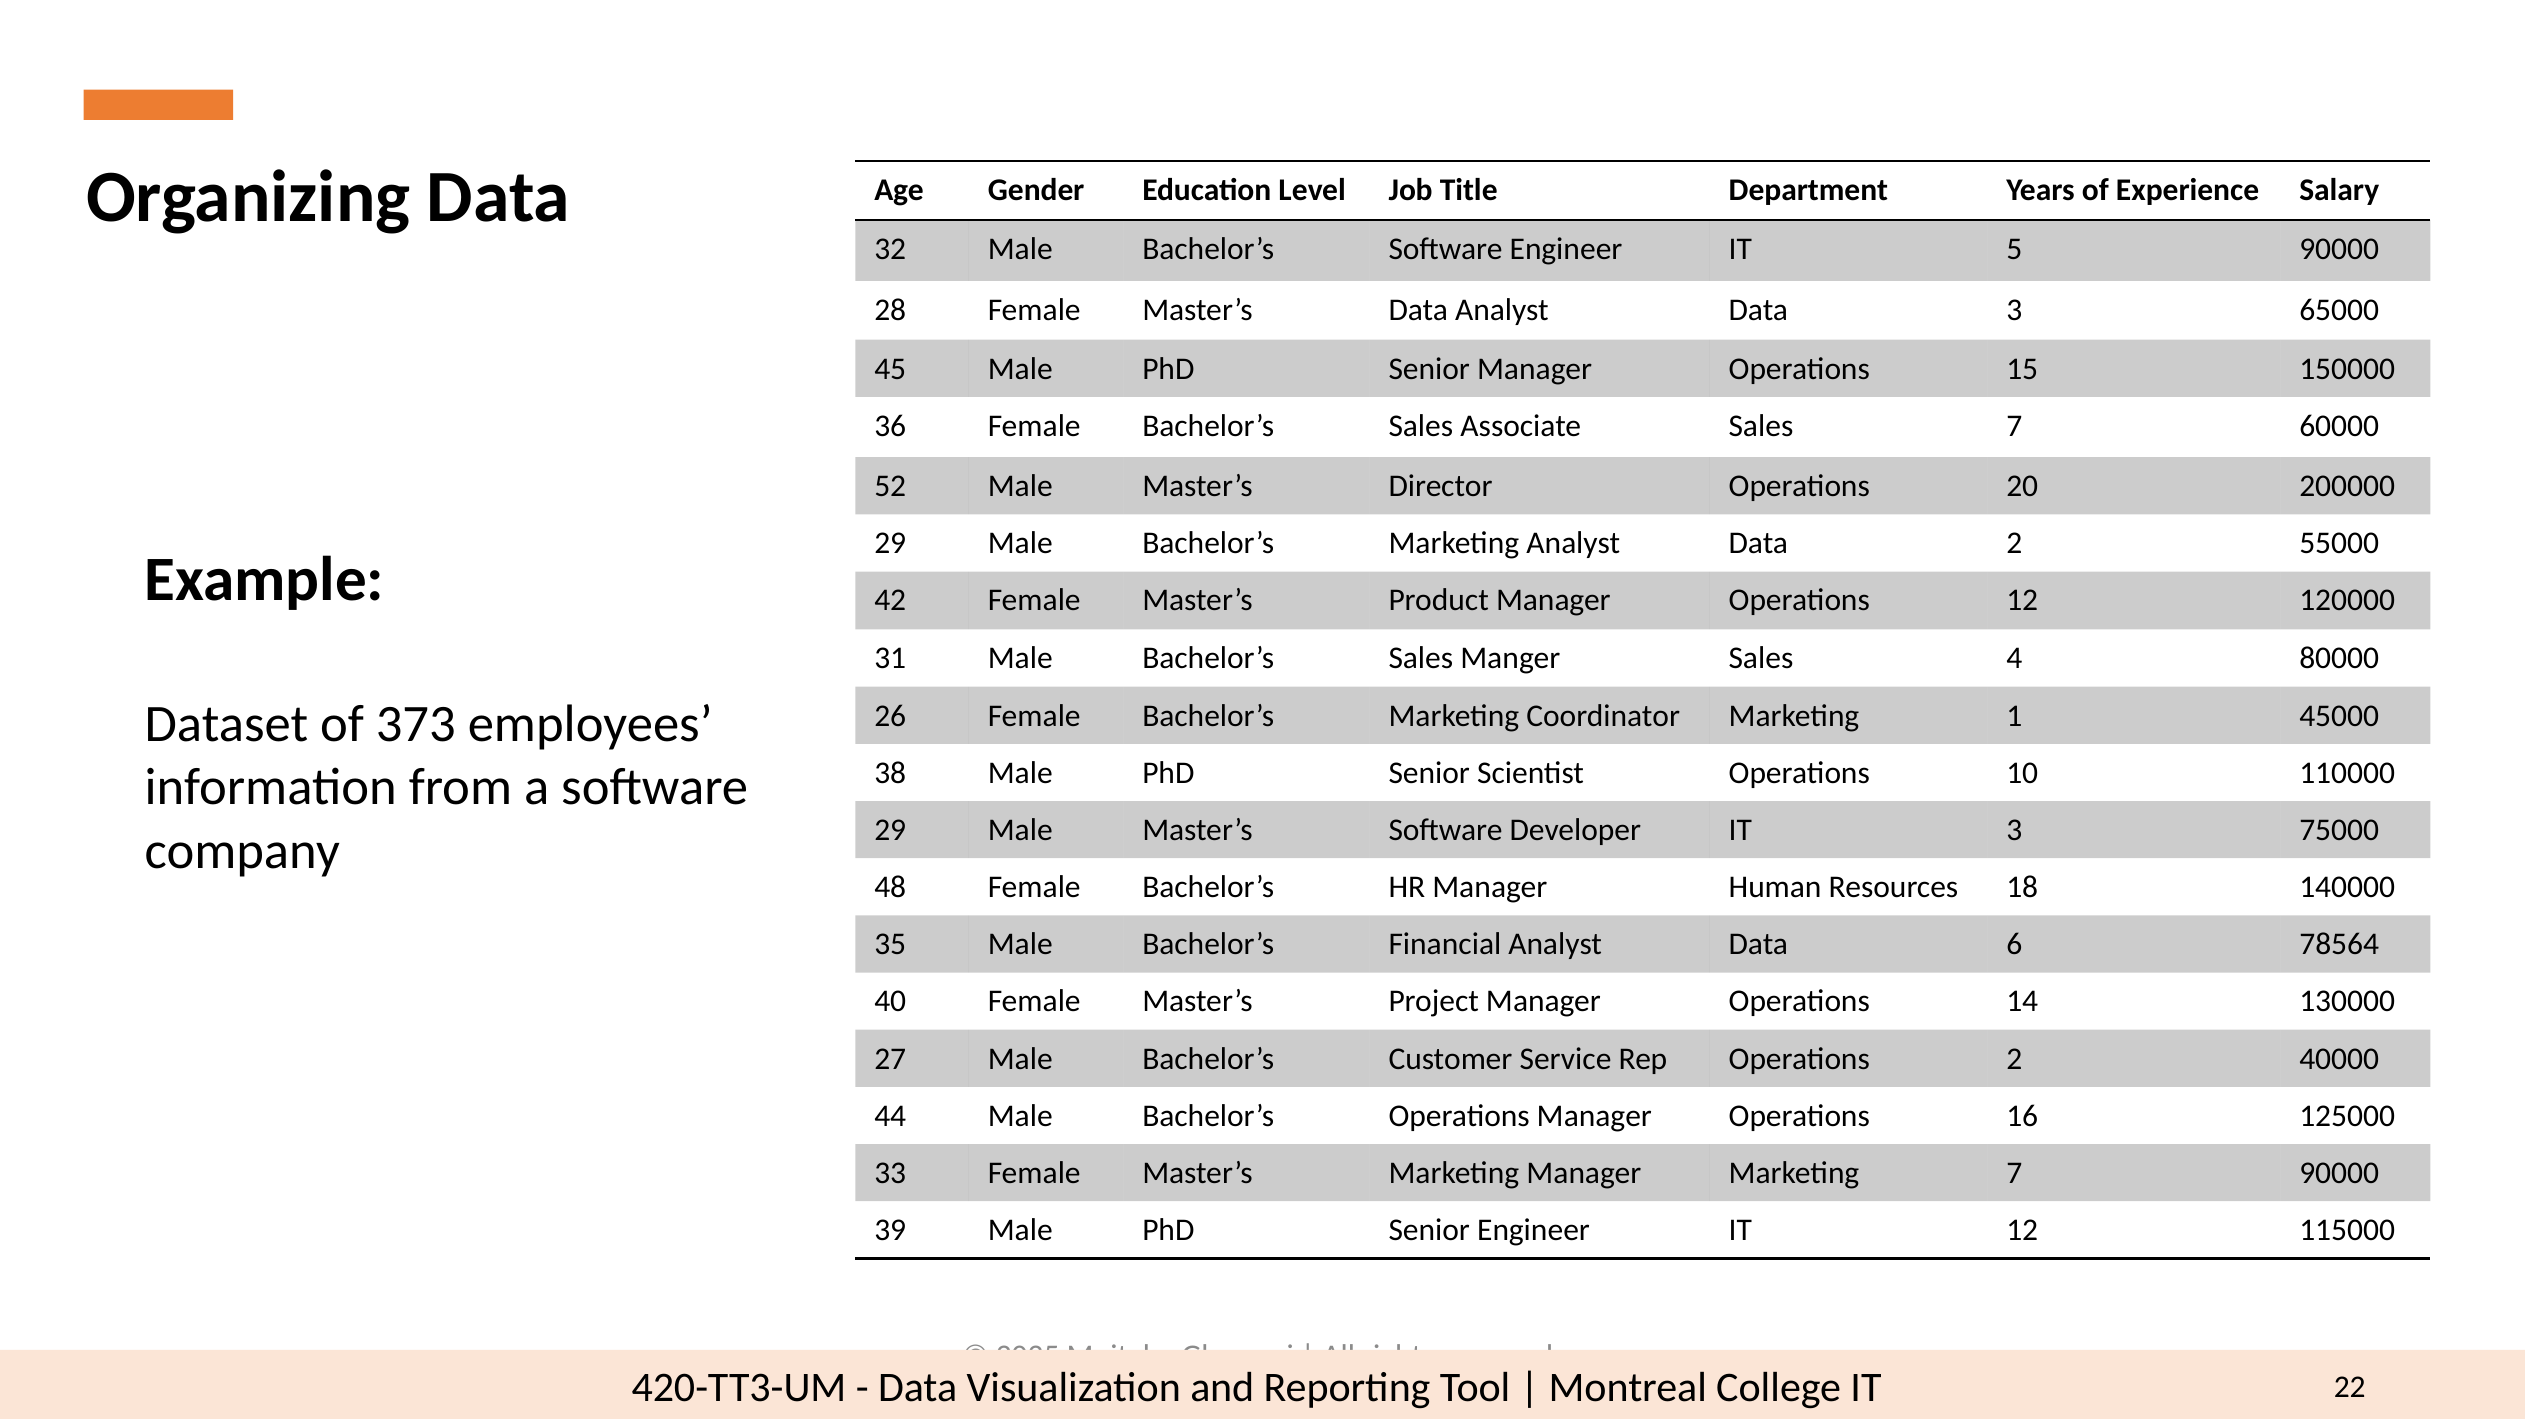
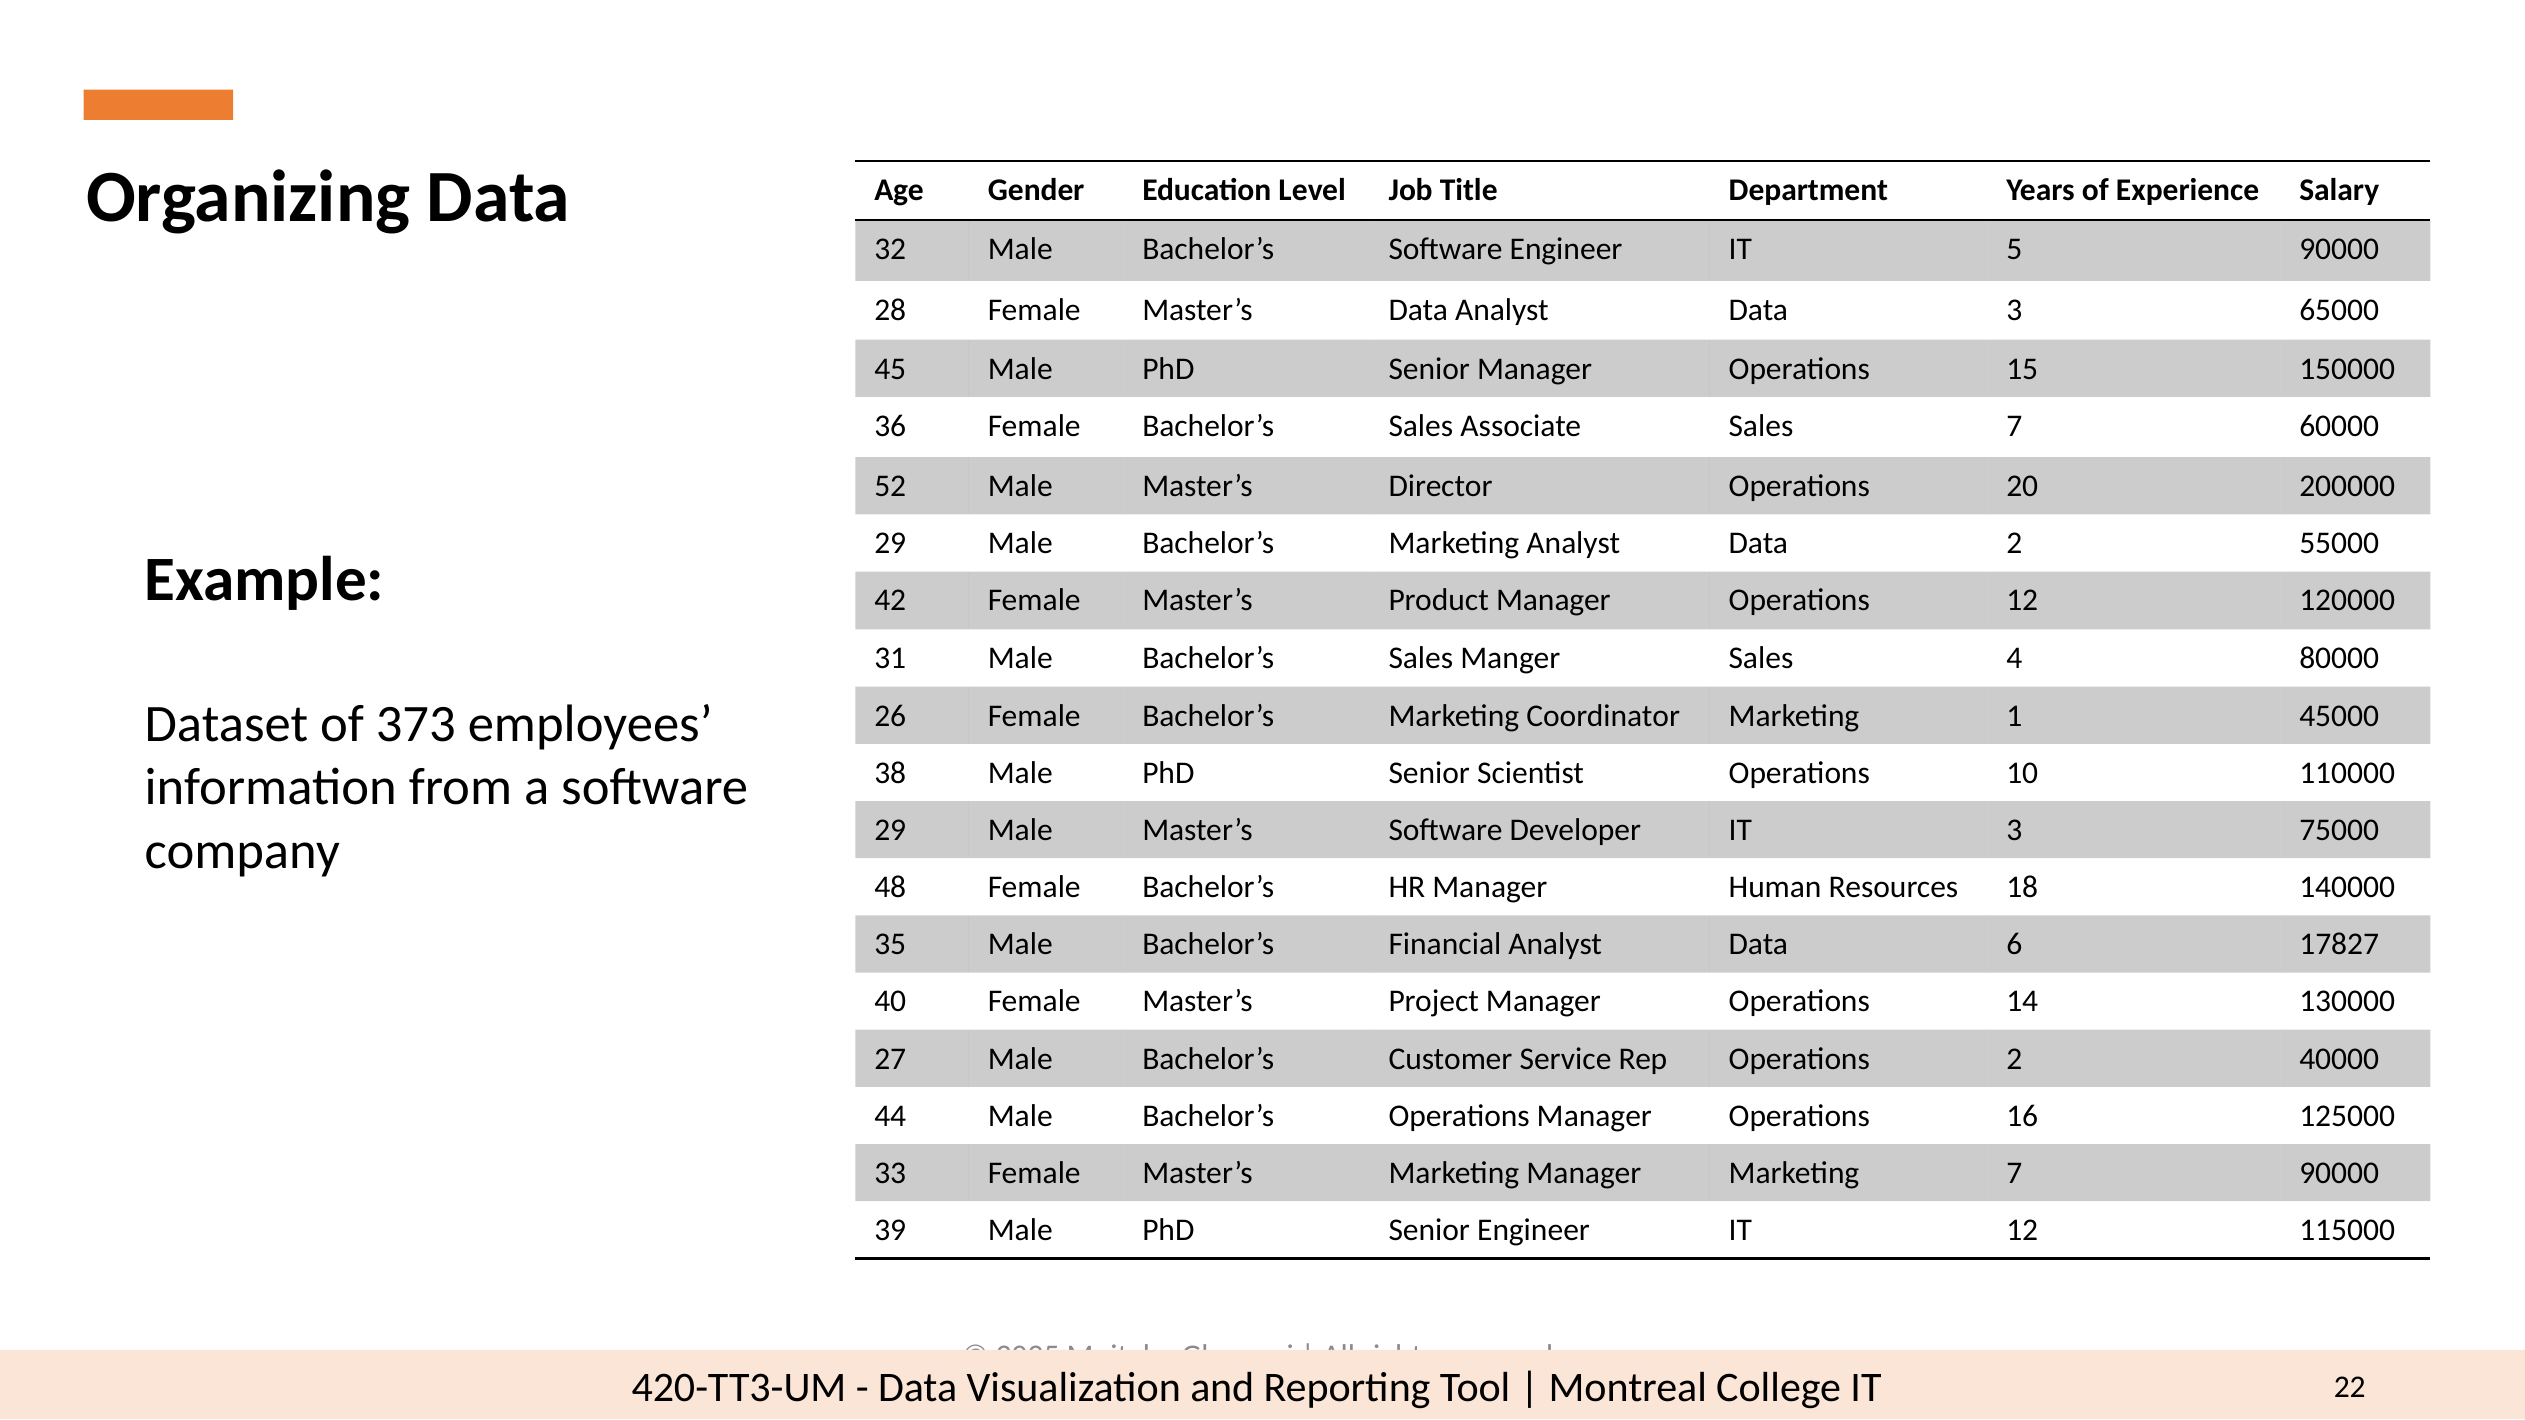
78564: 78564 -> 17827 (2339, 945)
